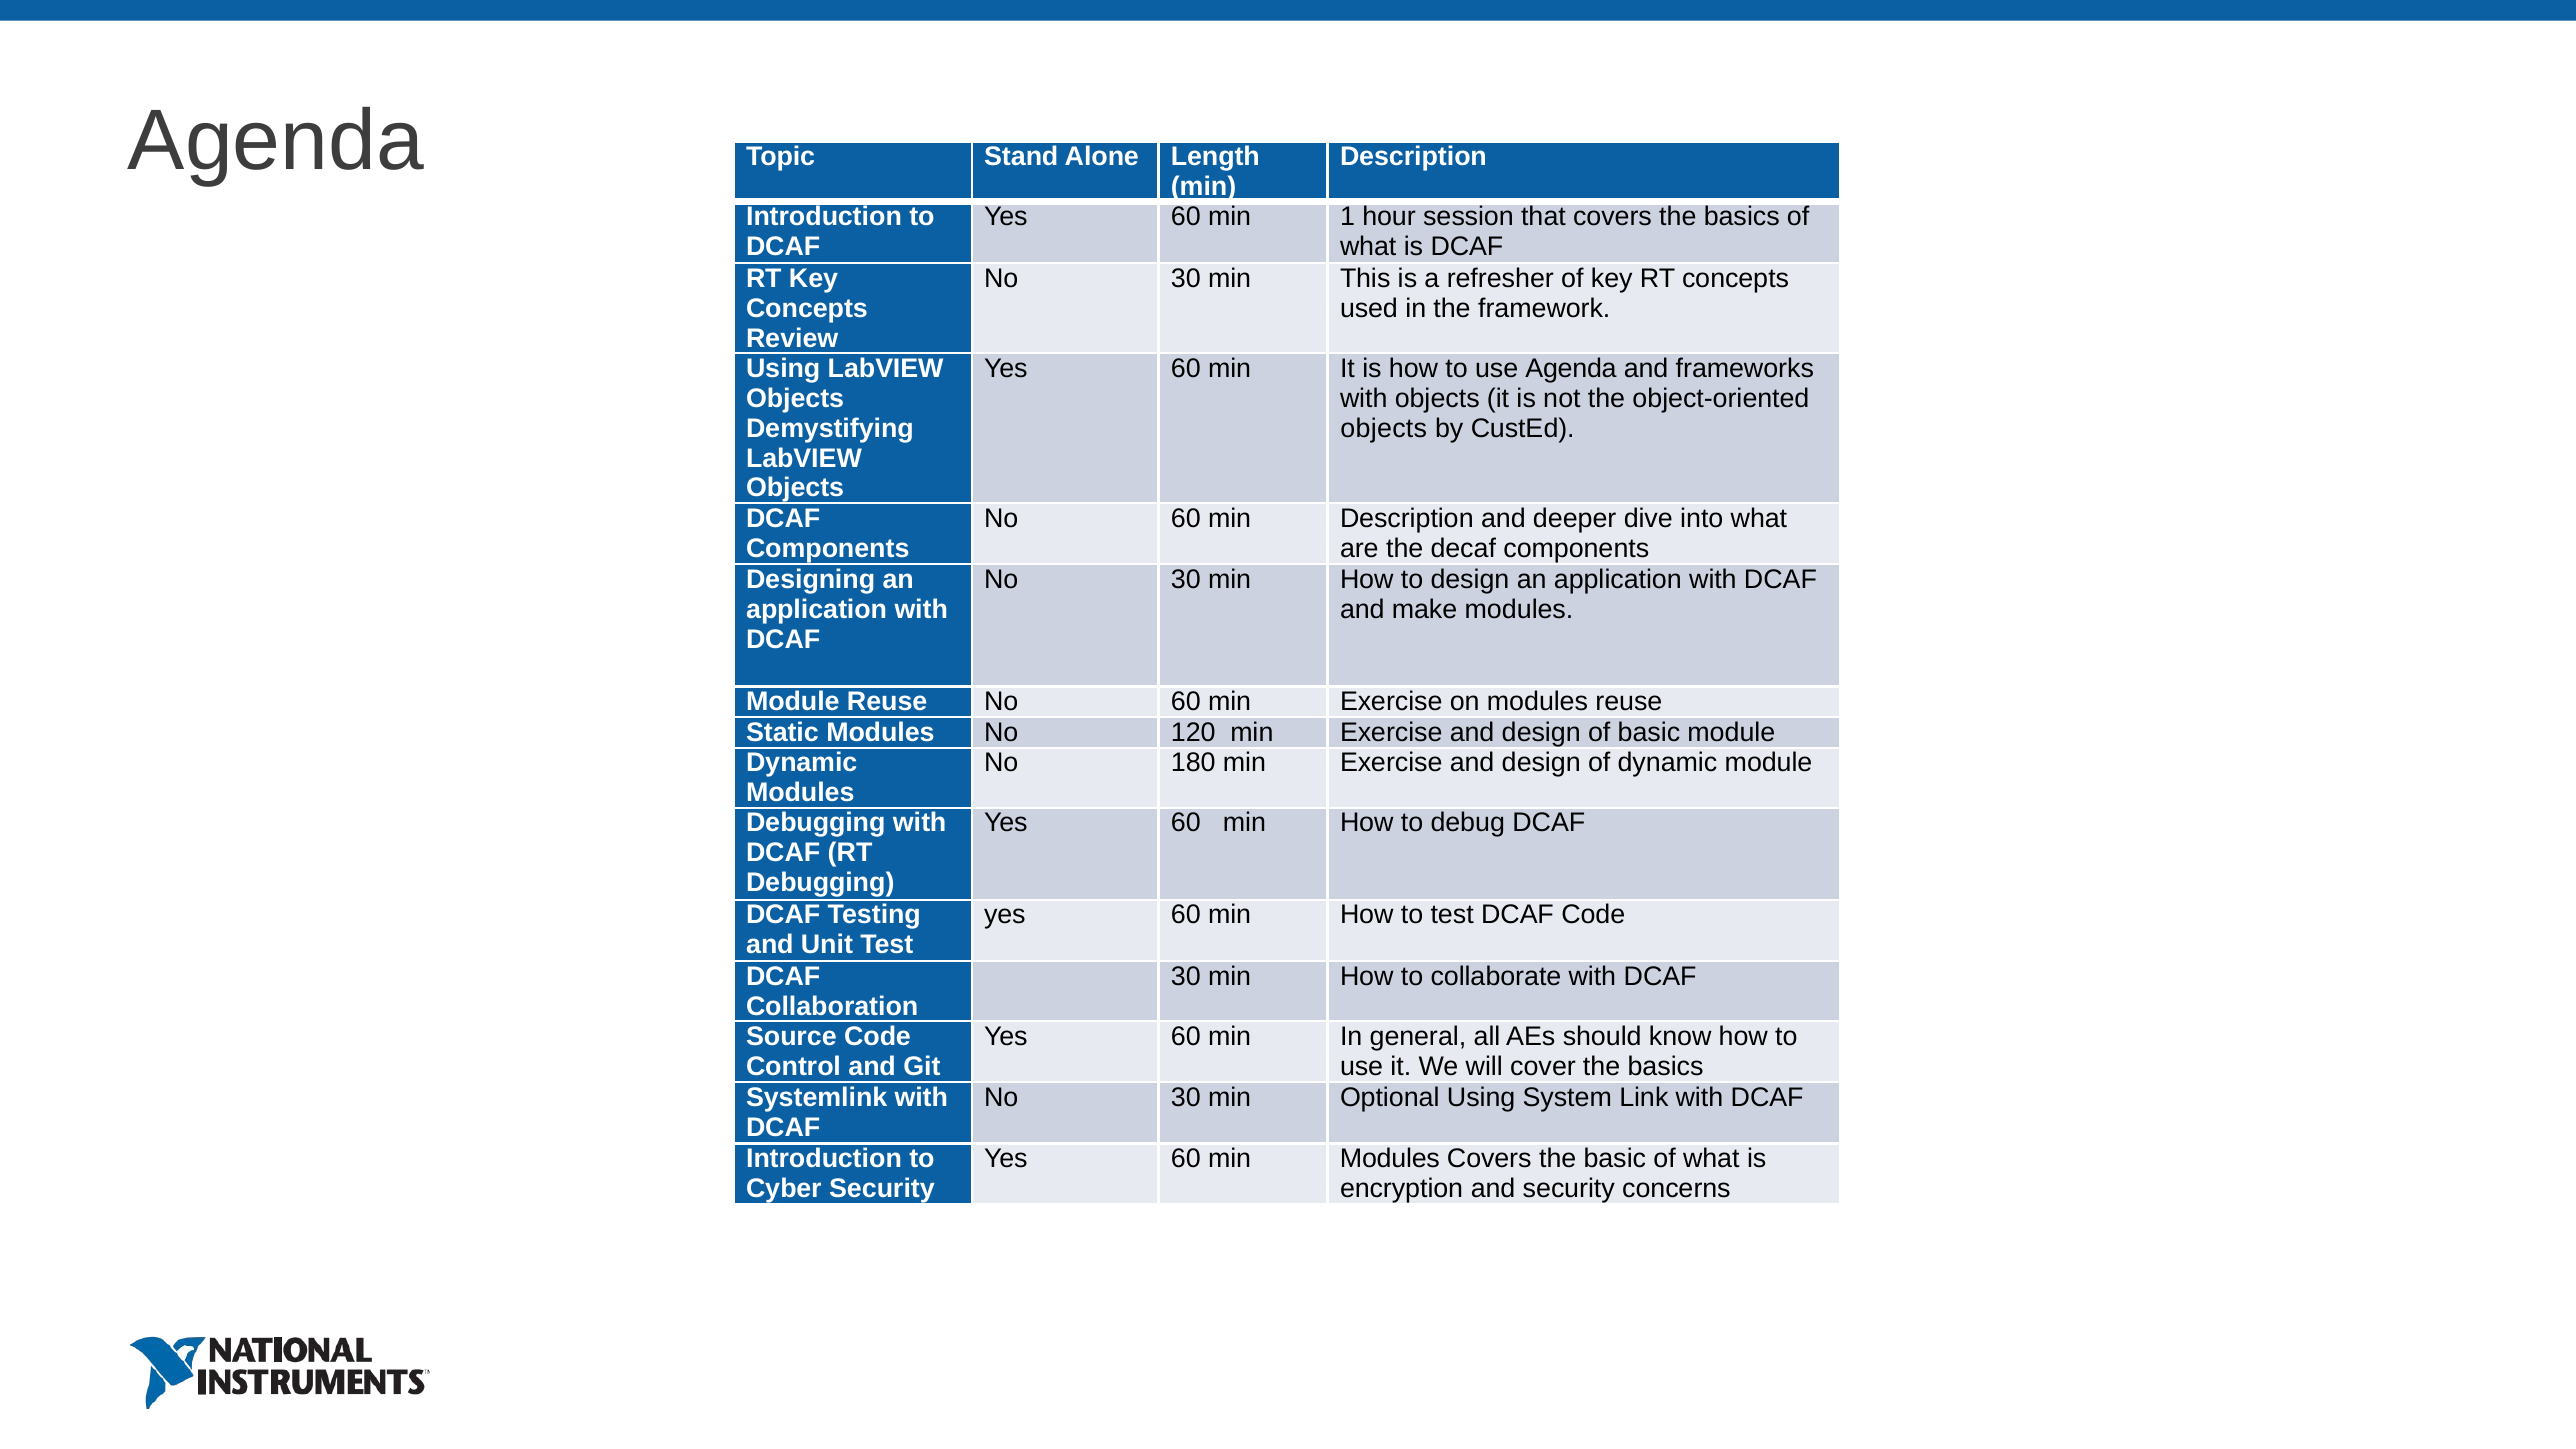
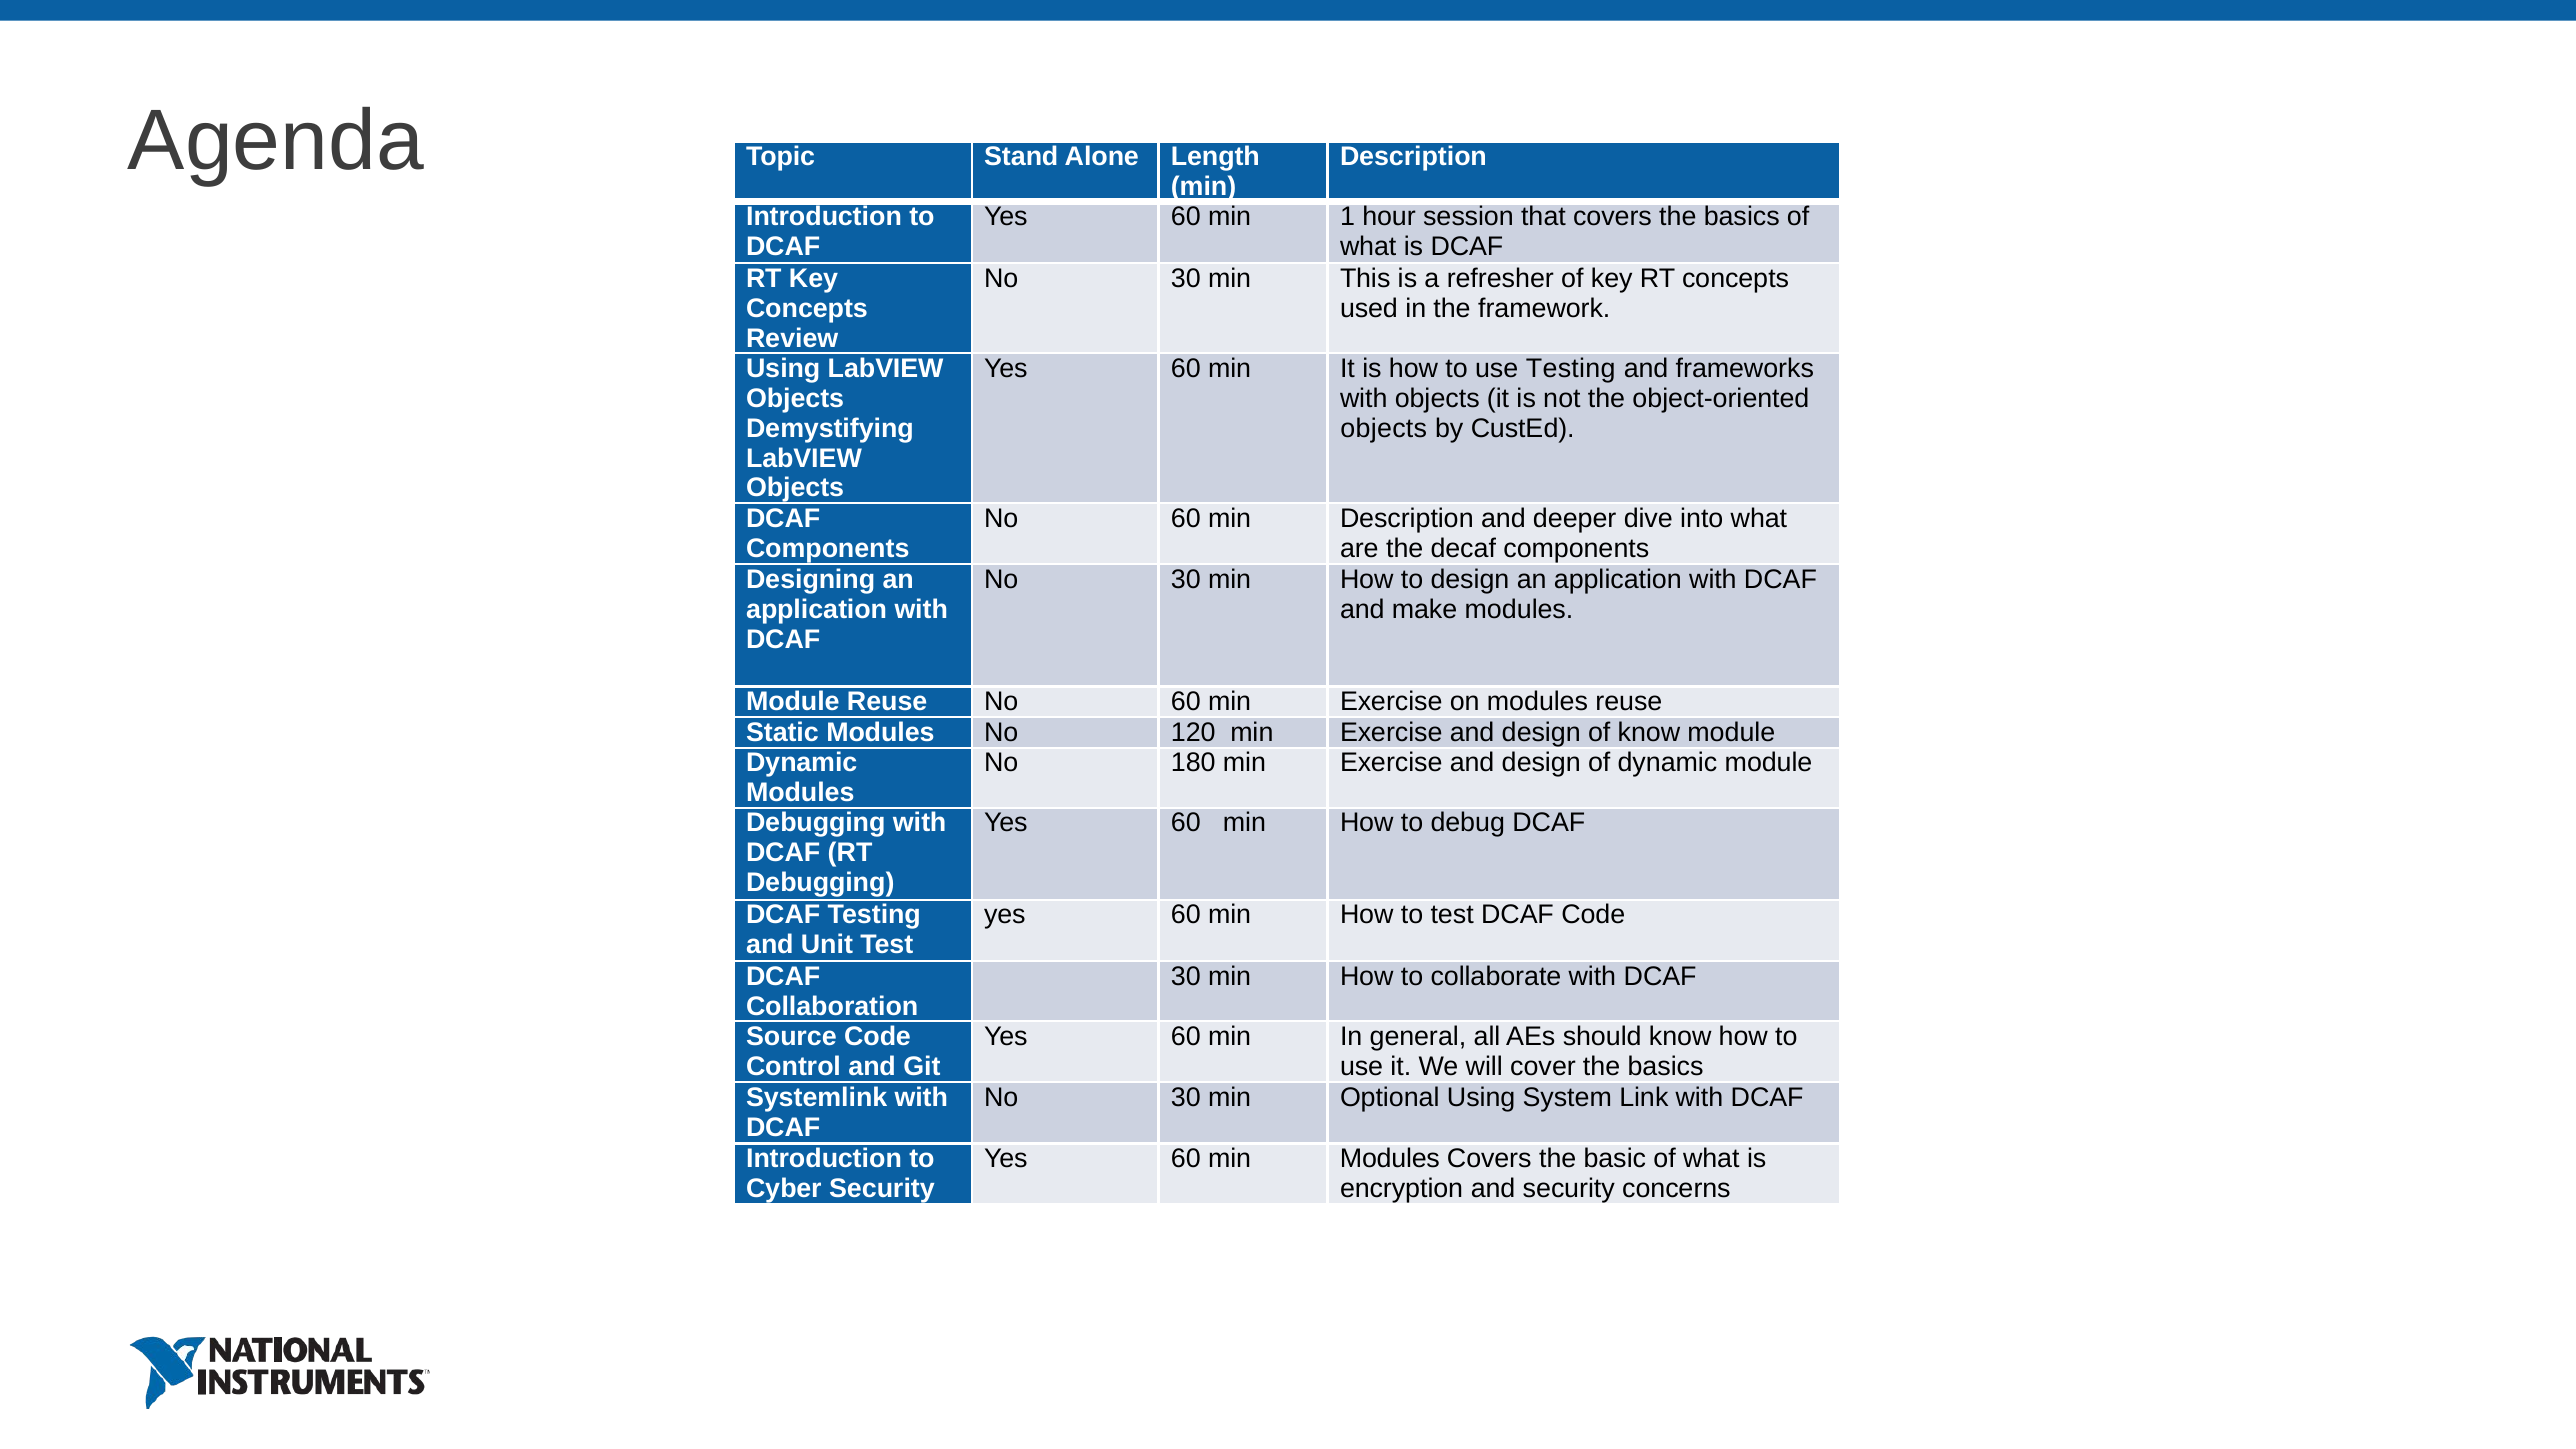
use Agenda: Agenda -> Testing (1571, 368)
of basic: basic -> know (1649, 733)
